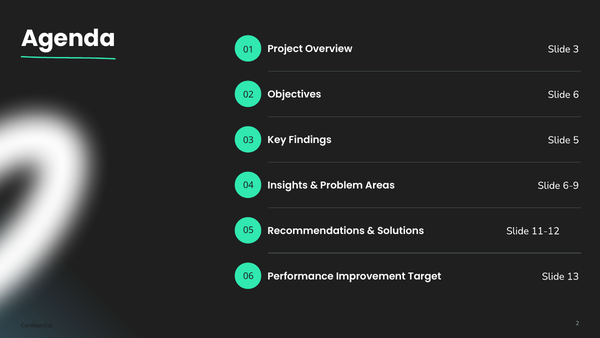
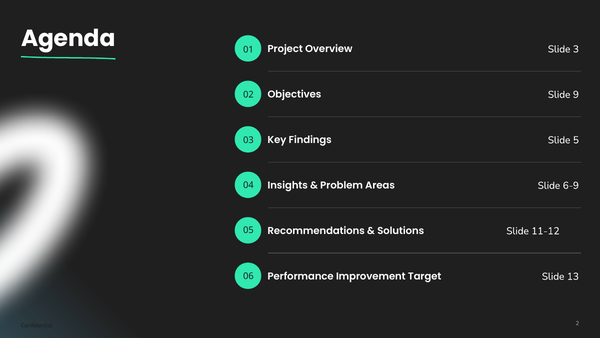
6: 6 -> 9 (576, 94)
